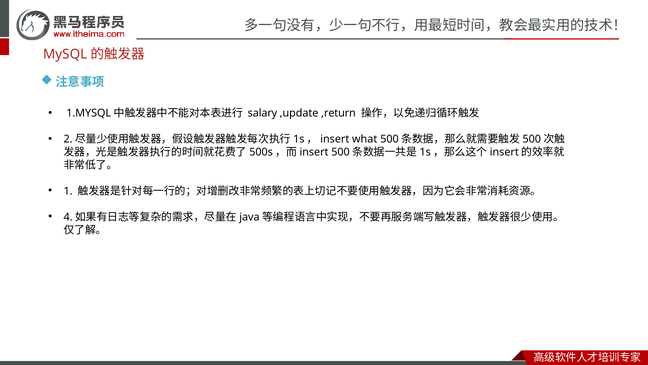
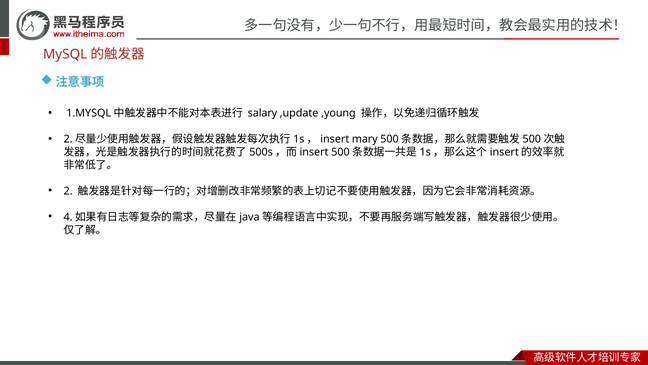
,return: ,return -> ,young (338, 113)
what: what -> mary (365, 139)
1: 1 -> 2 (68, 191)
